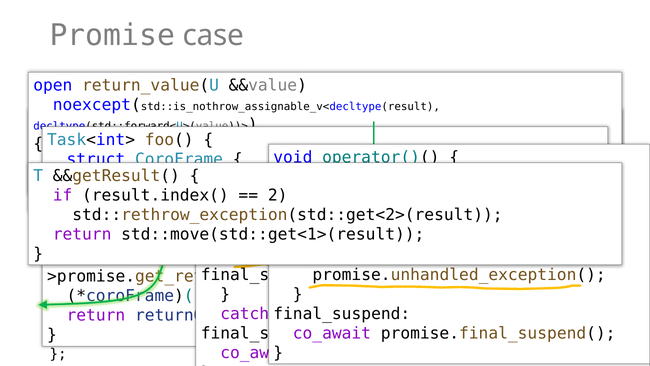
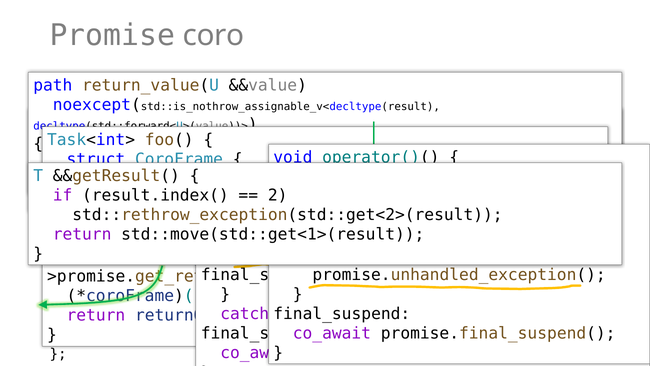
case: case -> coro (214, 35)
open: open -> path (53, 85)
